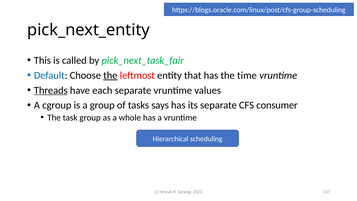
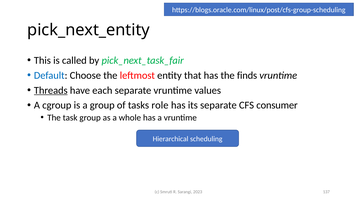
the underline: present -> none (110, 75)
time: time -> finds (247, 75)
says: says -> role (160, 105)
